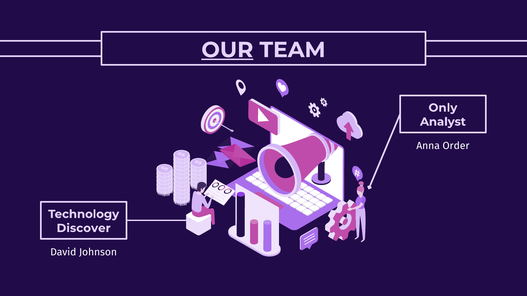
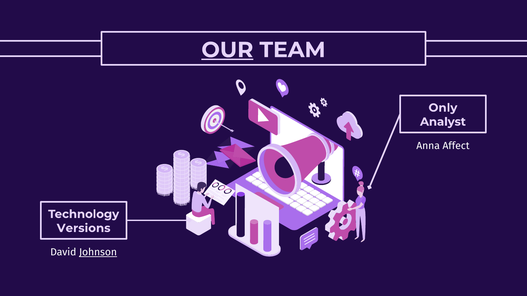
Order: Order -> Affect (456, 146)
Discover: Discover -> Versions (84, 228)
Johnson underline: none -> present (98, 253)
